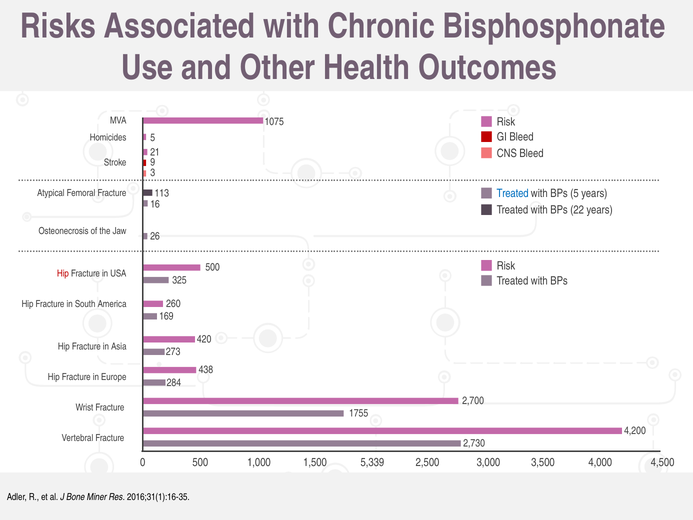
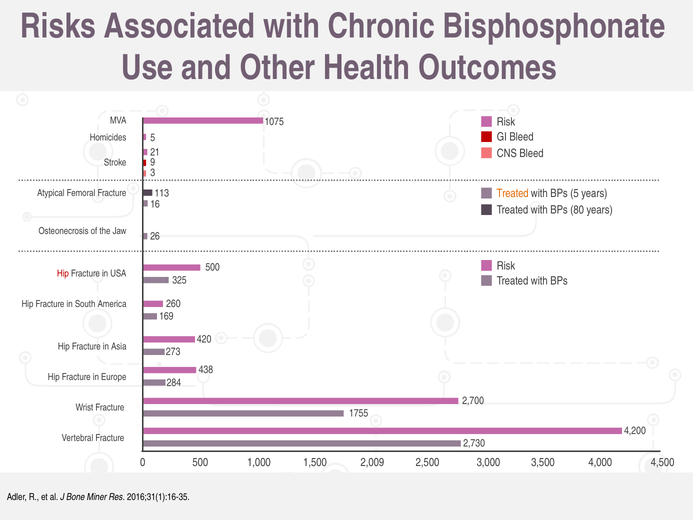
Treated colour: blue -> orange (513, 193)
22: 22 -> 80 (577, 210)
5,339: 5,339 -> 2,009 (372, 462)
